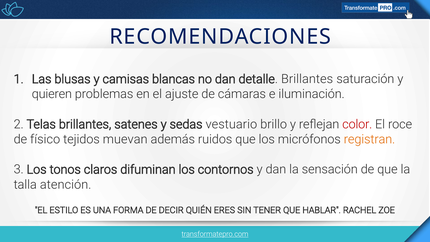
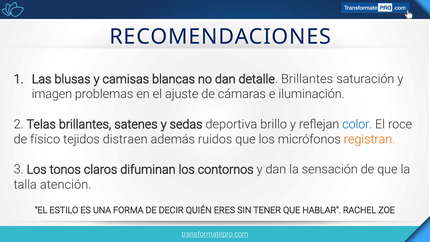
quieren: quieren -> imagen (52, 94)
vestuario: vestuario -> deportiva (231, 124)
color colour: red -> blue (357, 124)
muevan: muevan -> distraen (125, 139)
